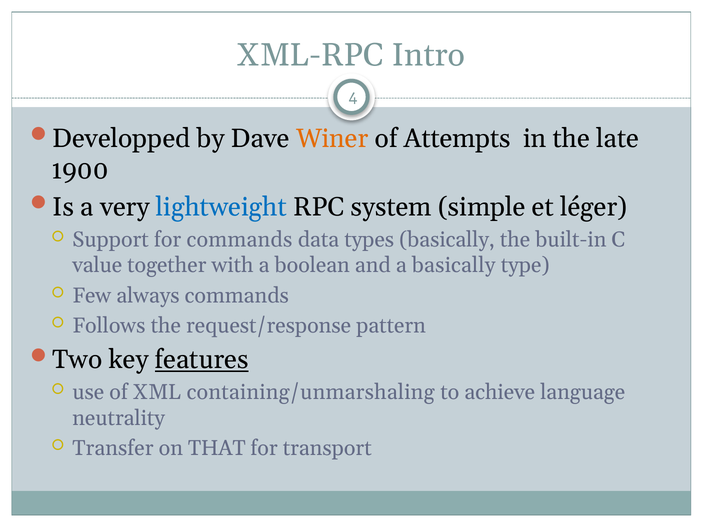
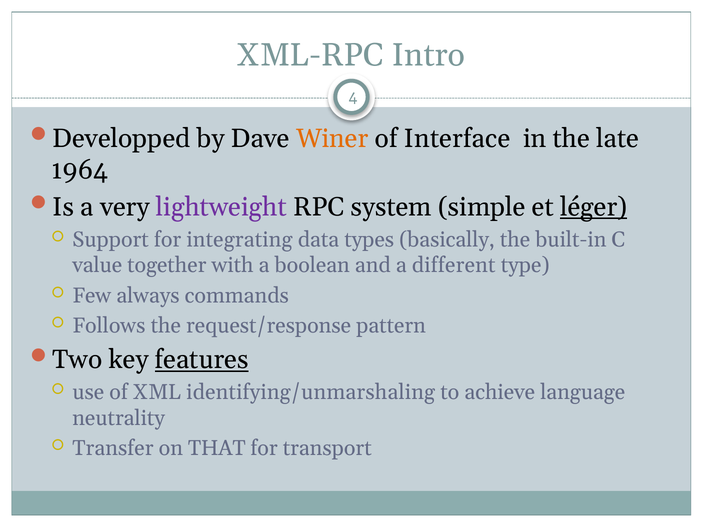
Attempts: Attempts -> Interface (457, 139)
1900: 1900 -> 1964 (80, 170)
lightweight colour: blue -> purple (221, 207)
léger underline: none -> present (594, 207)
for commands: commands -> integrating (239, 240)
a basically: basically -> different (454, 266)
containing/unmarshaling: containing/unmarshaling -> identifying/unmarshaling (311, 393)
